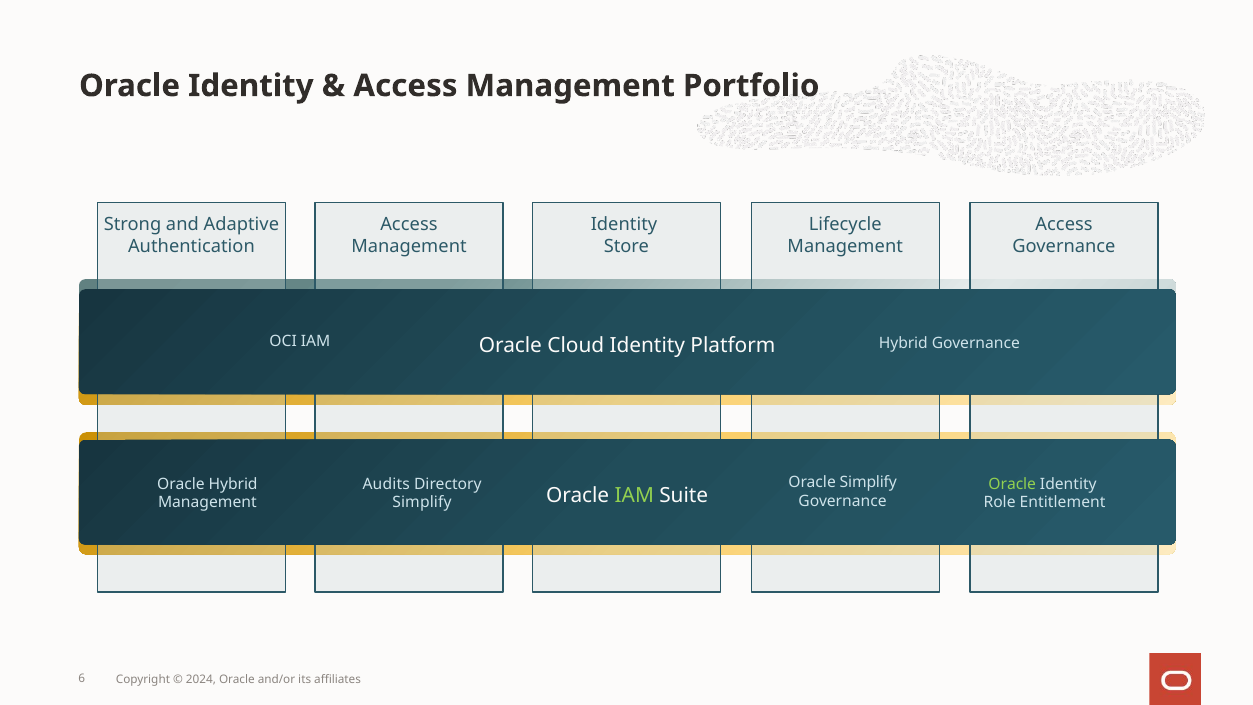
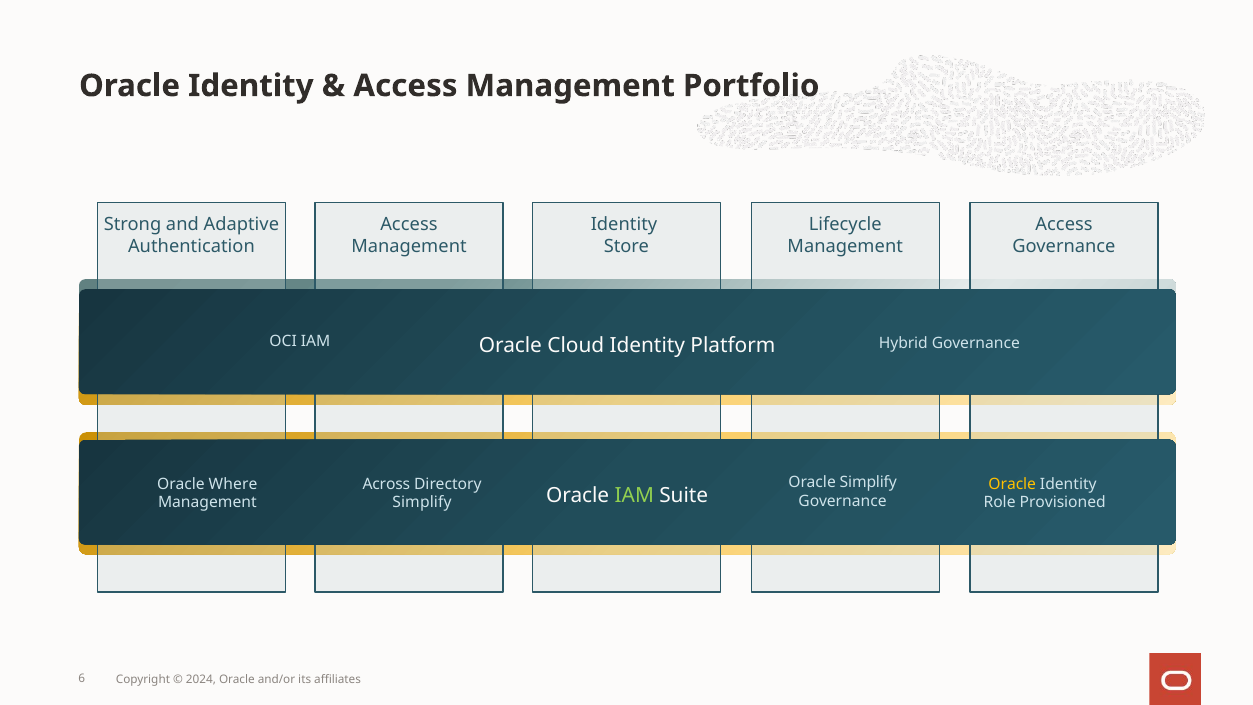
Oracle Hybrid: Hybrid -> Where (233, 484)
Audits: Audits -> Across (386, 484)
Oracle colour: light green -> yellow (1012, 484)
Entitlement: Entitlement -> Provisioned (1063, 503)
